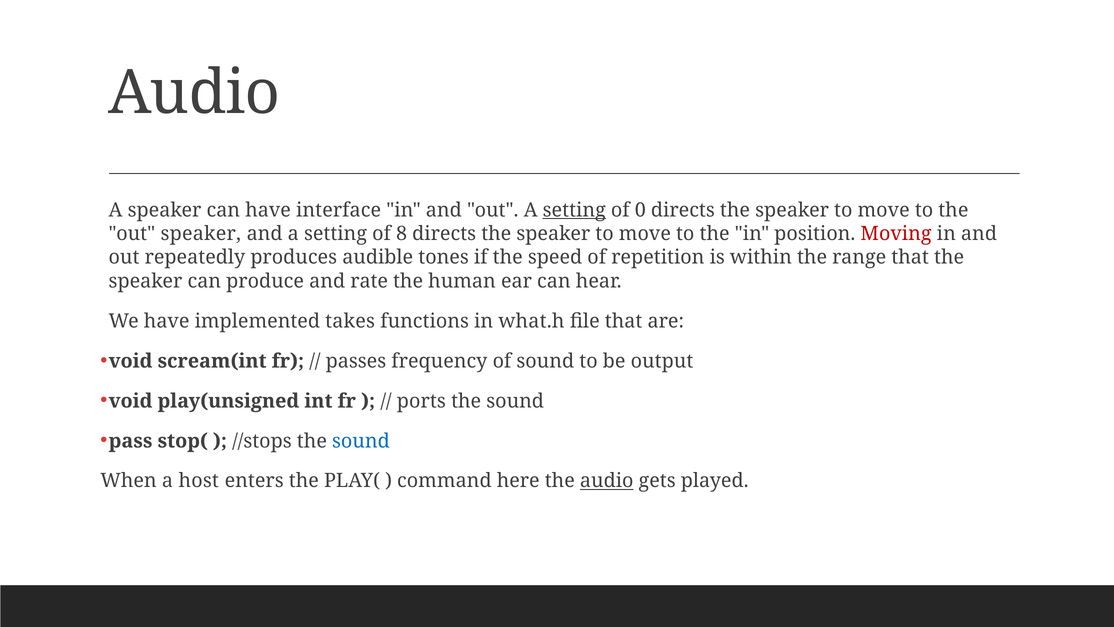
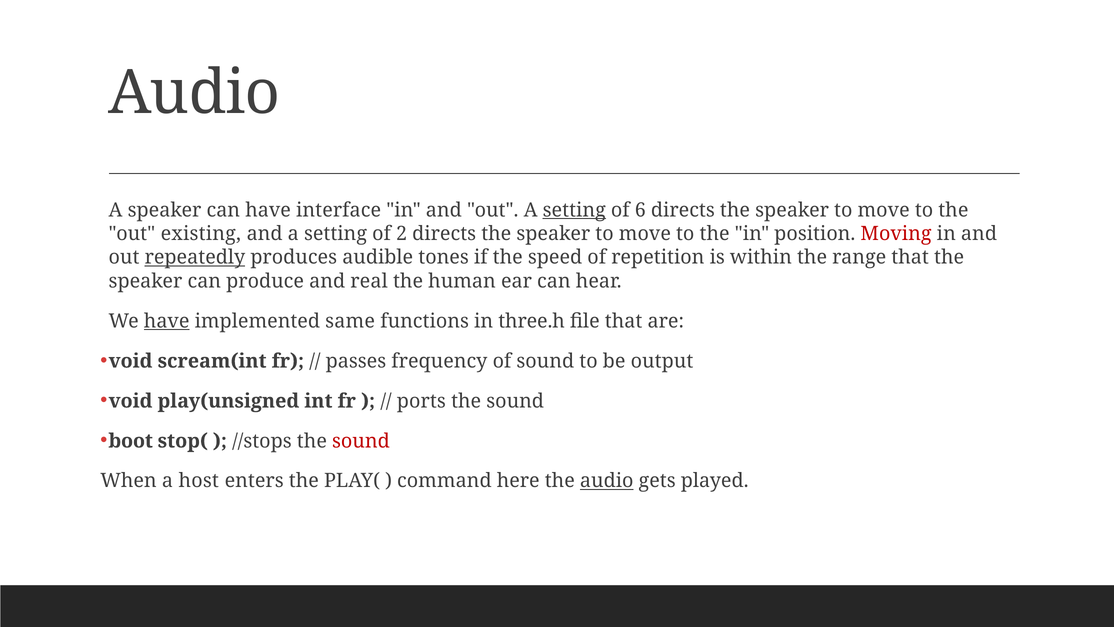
0: 0 -> 6 (640, 210)
out speaker: speaker -> existing (201, 234)
8: 8 -> 2 (402, 234)
repeatedly underline: none -> present (195, 257)
rate: rate -> real (369, 281)
have underline: none -> present (167, 321)
takes: takes -> same (350, 321)
what.h: what.h -> three.h (532, 321)
pass: pass -> boot (131, 441)
sound colour: blue -> red (361, 441)
